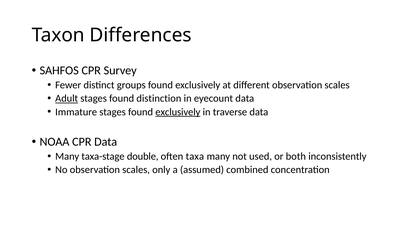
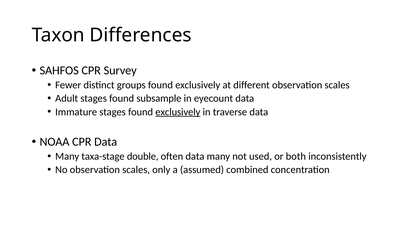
Adult underline: present -> none (67, 98)
distinction: distinction -> subsample (159, 98)
often taxa: taxa -> data (195, 156)
